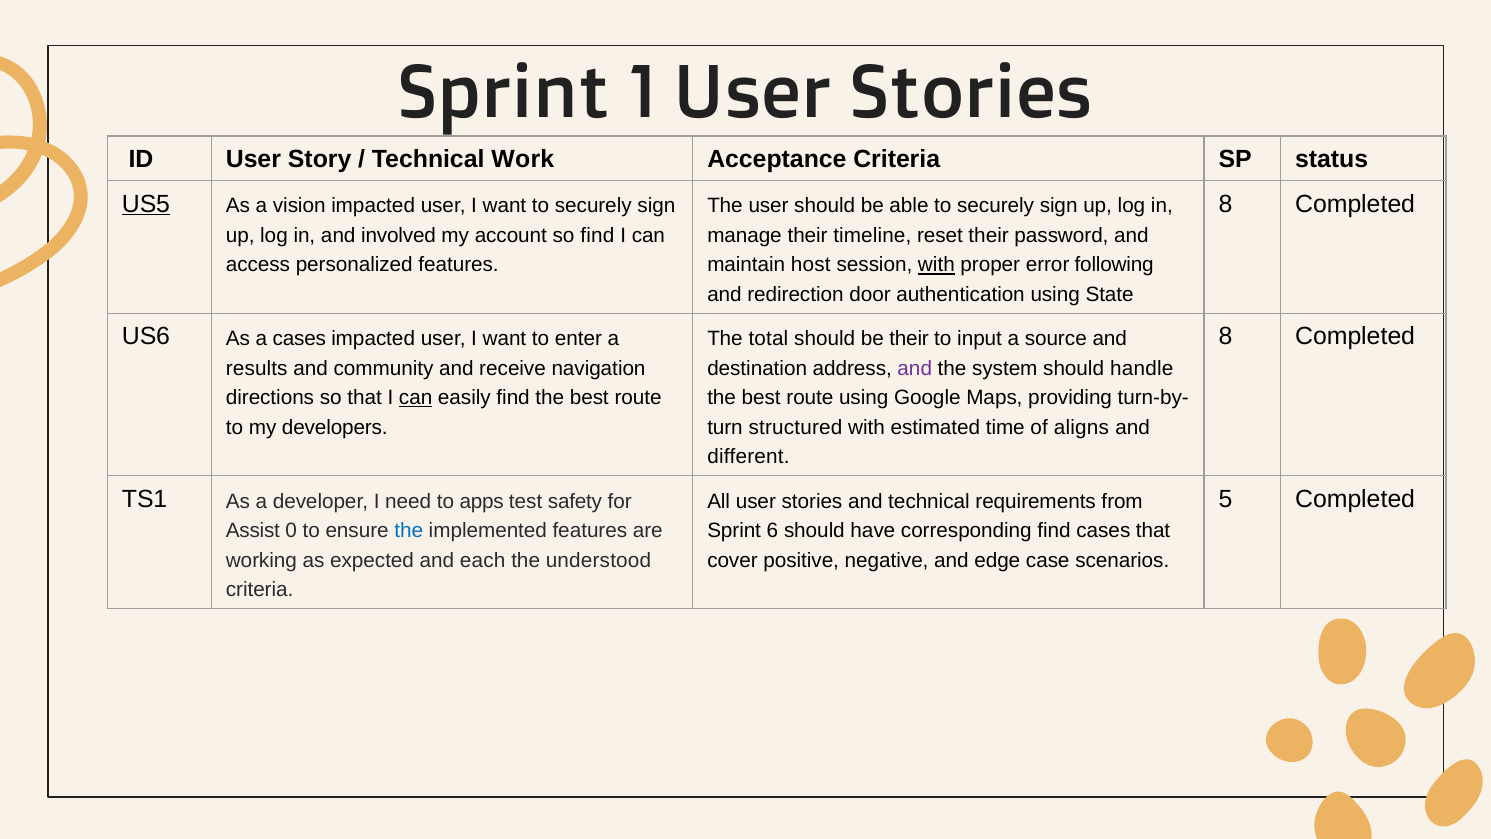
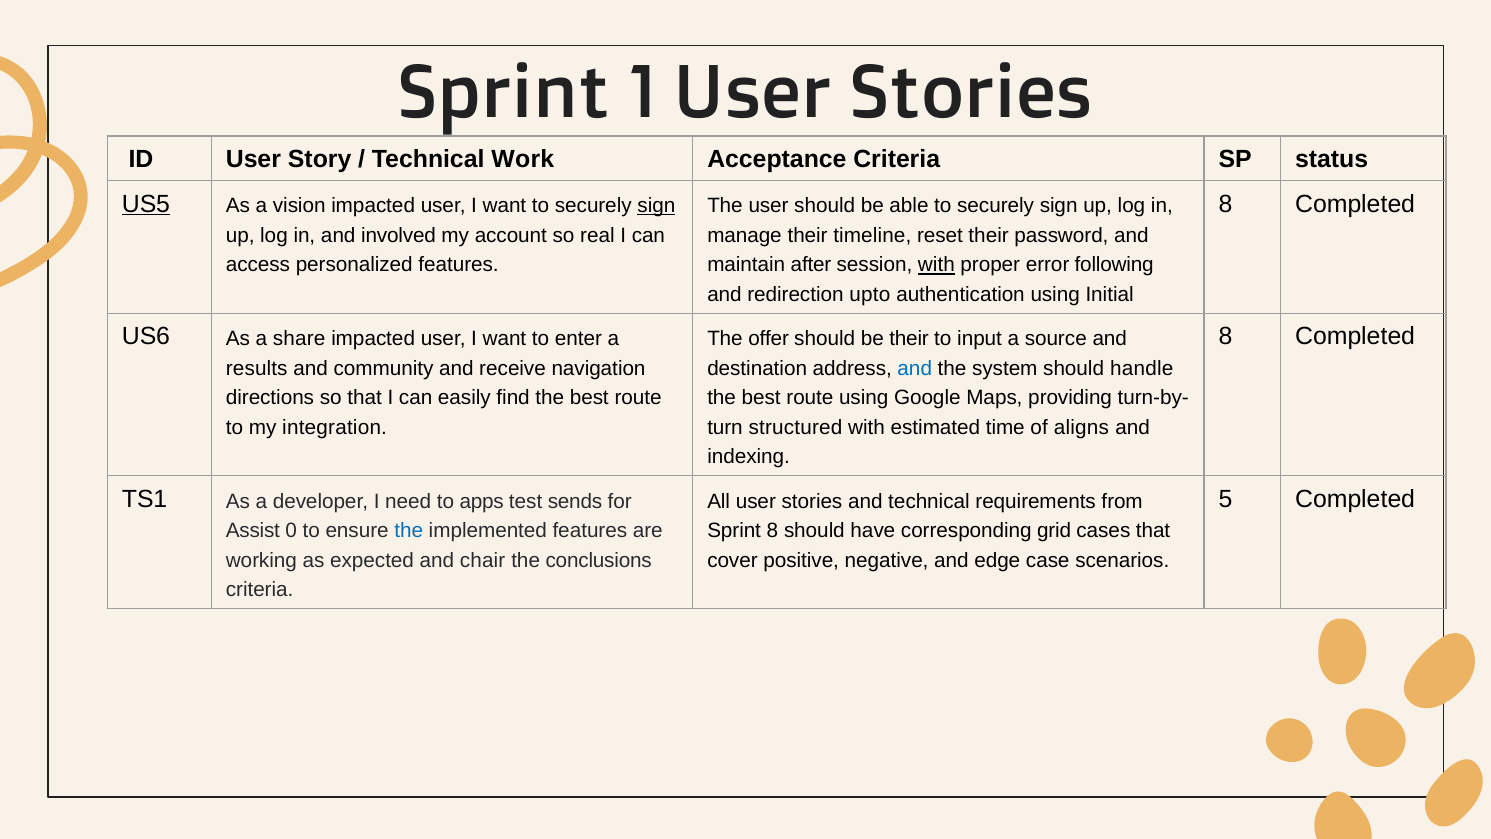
sign underline: none -> present (656, 206)
so find: find -> real (597, 235)
host: host -> after (811, 265)
door: door -> upto (870, 294)
State: State -> Initial (1110, 294)
a cases: cases -> share (299, 339)
total: total -> offer (769, 339)
and colour: purple -> blue (915, 368)
can underline: present -> none (416, 398)
developers: developers -> integration (335, 427)
different: different -> indexing (749, 457)
safety: safety -> sends (575, 501)
Sprint 6: 6 -> 8 (772, 531)
corresponding find: find -> grid (1054, 531)
each: each -> chair (483, 560)
understood: understood -> conclusions (599, 560)
